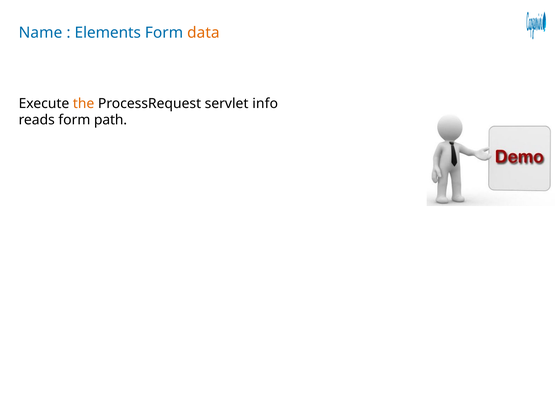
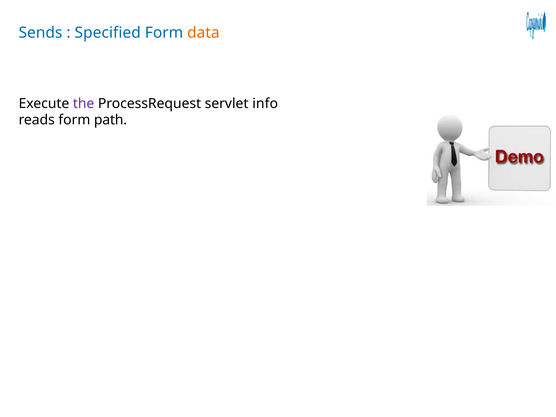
Name: Name -> Sends (41, 33)
Elements: Elements -> Specified (108, 33)
the colour: orange -> purple (84, 104)
